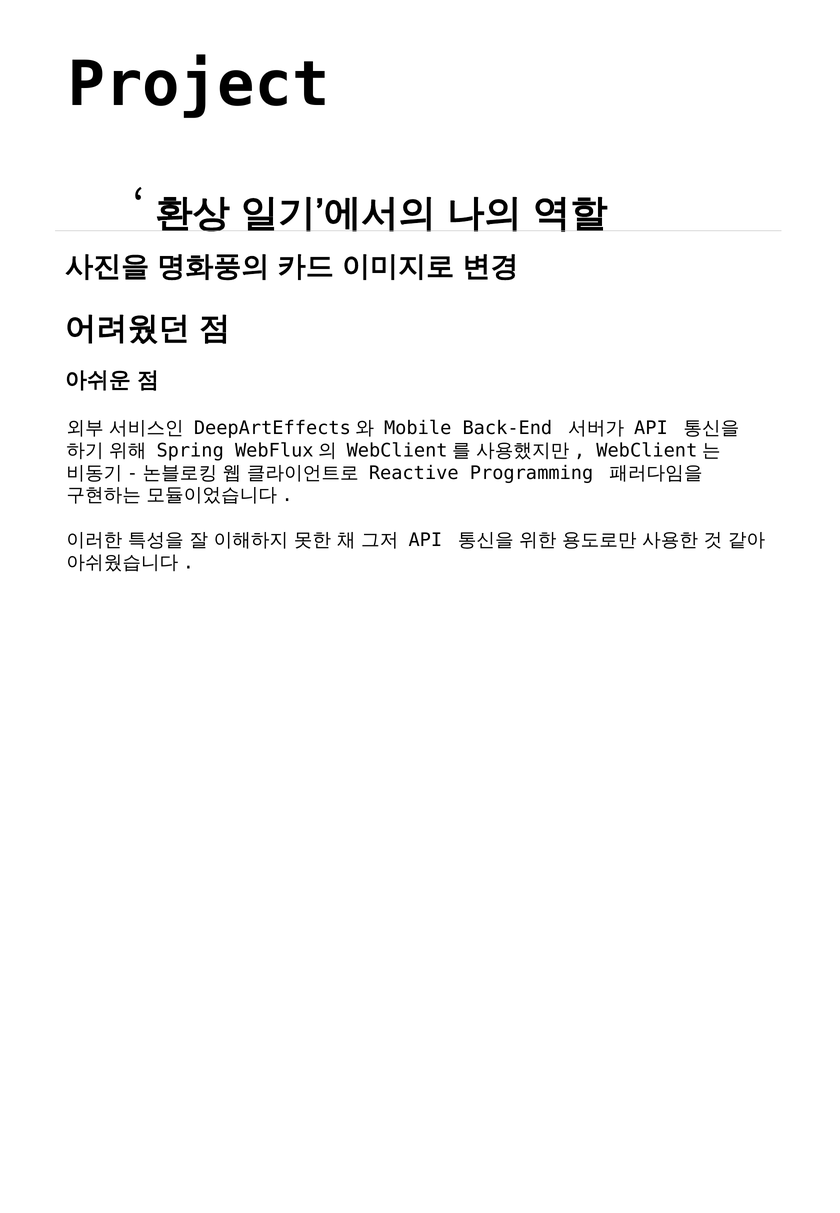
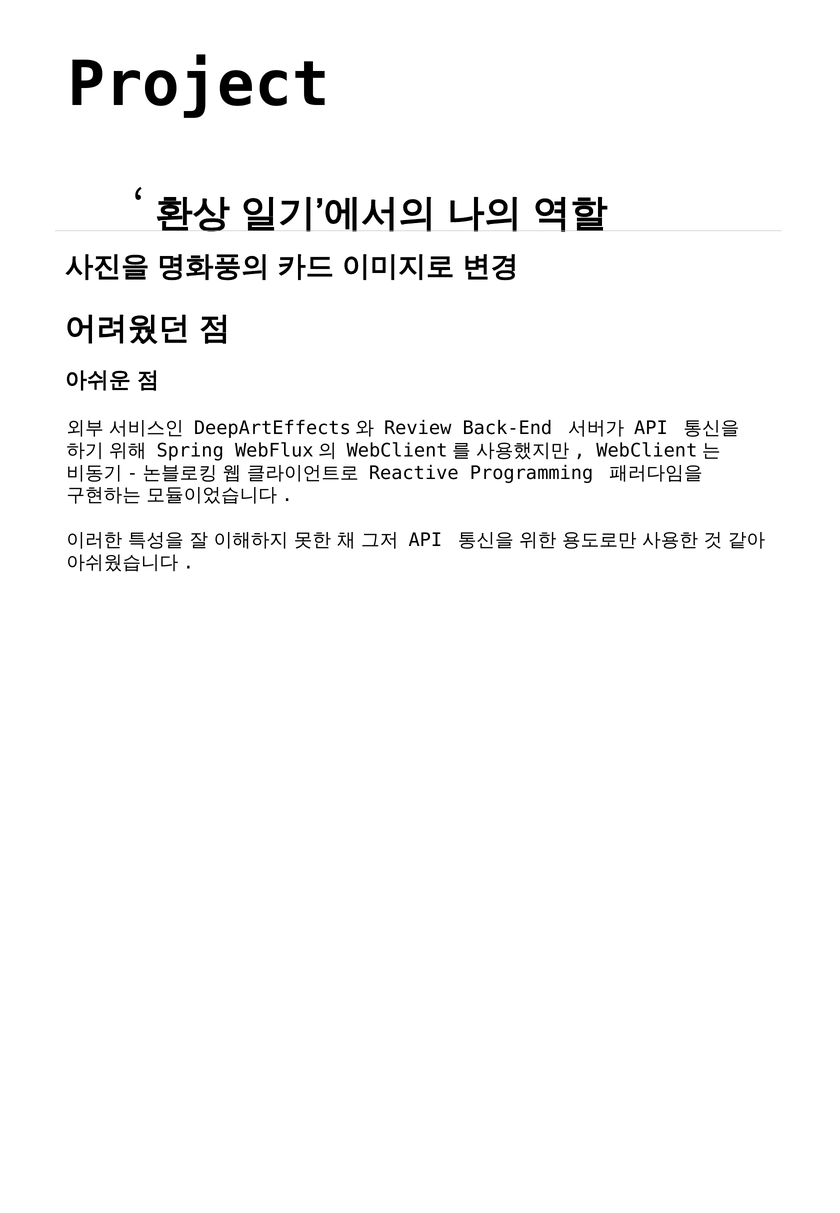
Mobile: Mobile -> Review (418, 428)
